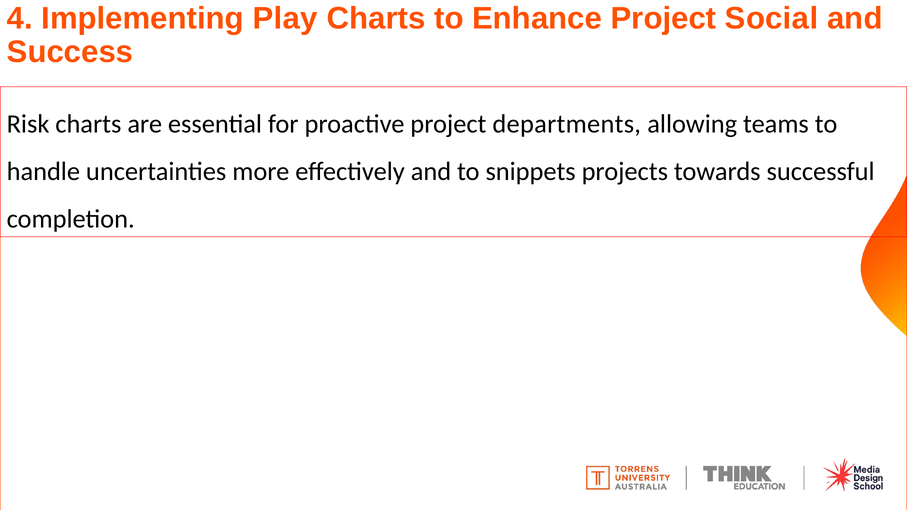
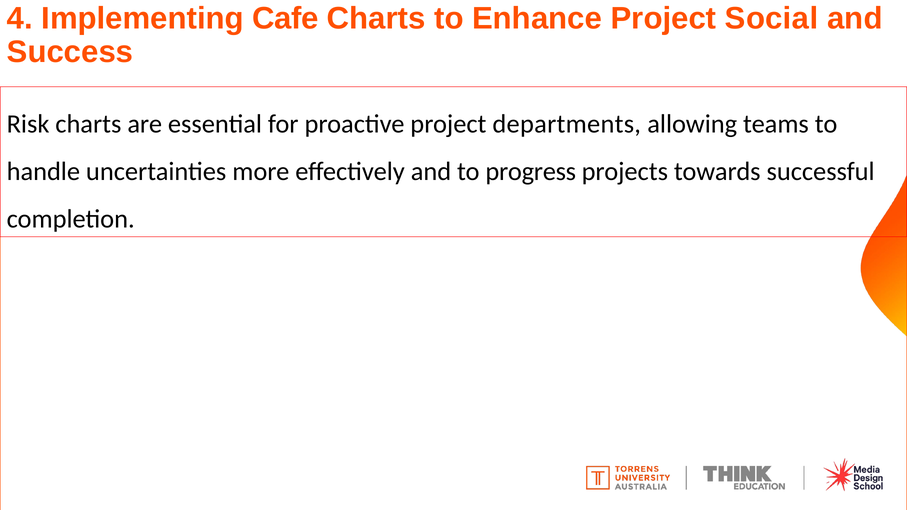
Play: Play -> Cafe (285, 18)
snippets: snippets -> progress (531, 172)
